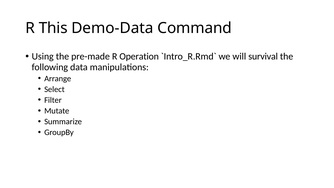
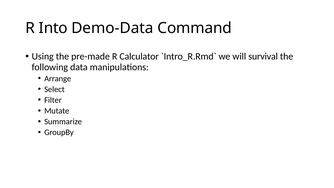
This: This -> Into (53, 28)
Operation: Operation -> Calculator (139, 56)
